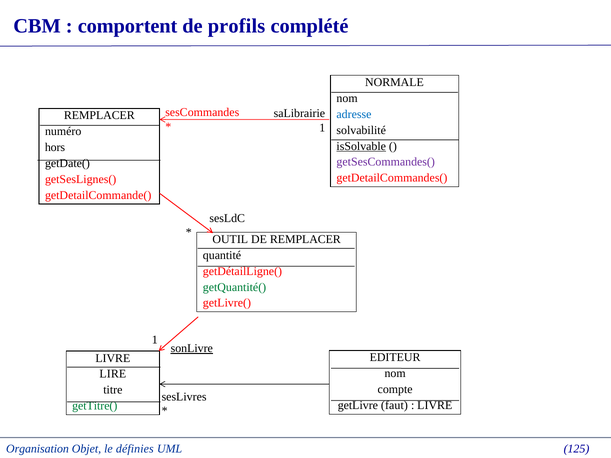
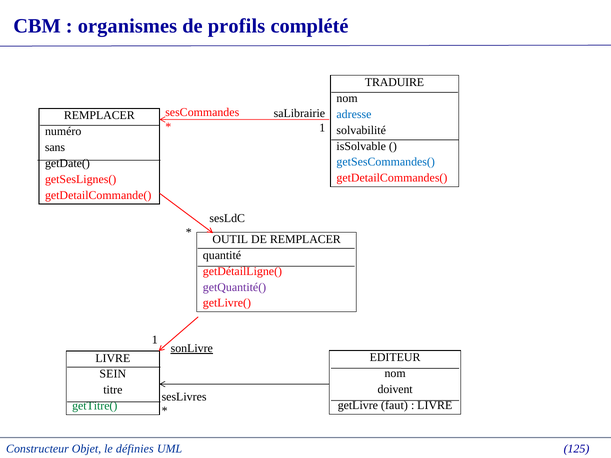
comportent: comportent -> organismes (127, 26)
NORMALE: NORMALE -> TRADUIRE (395, 83)
isSolvable underline: present -> none (361, 146)
hors: hors -> sans (55, 147)
getSesCommandes( colour: purple -> blue (386, 162)
getQuantité( colour: green -> purple (235, 287)
LIRE: LIRE -> SEIN (113, 374)
compte: compte -> doivent (395, 390)
Organisation: Organisation -> Constructeur (37, 449)
